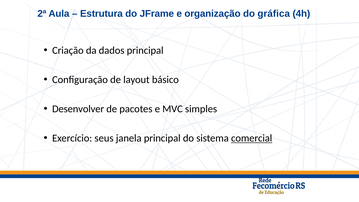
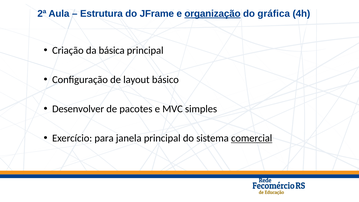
organização underline: none -> present (213, 14)
dados: dados -> básica (112, 50)
seus: seus -> para (104, 138)
